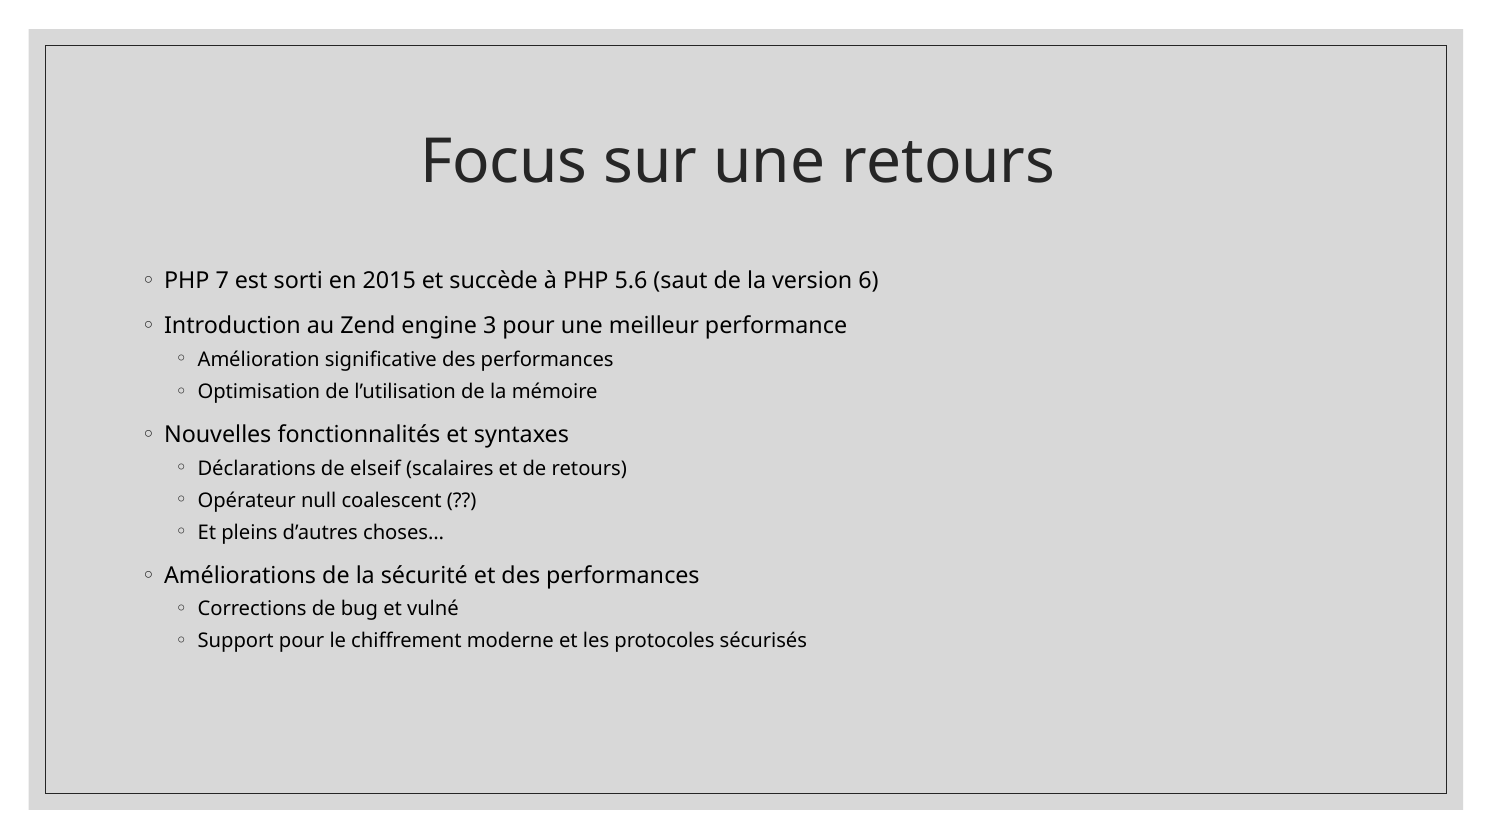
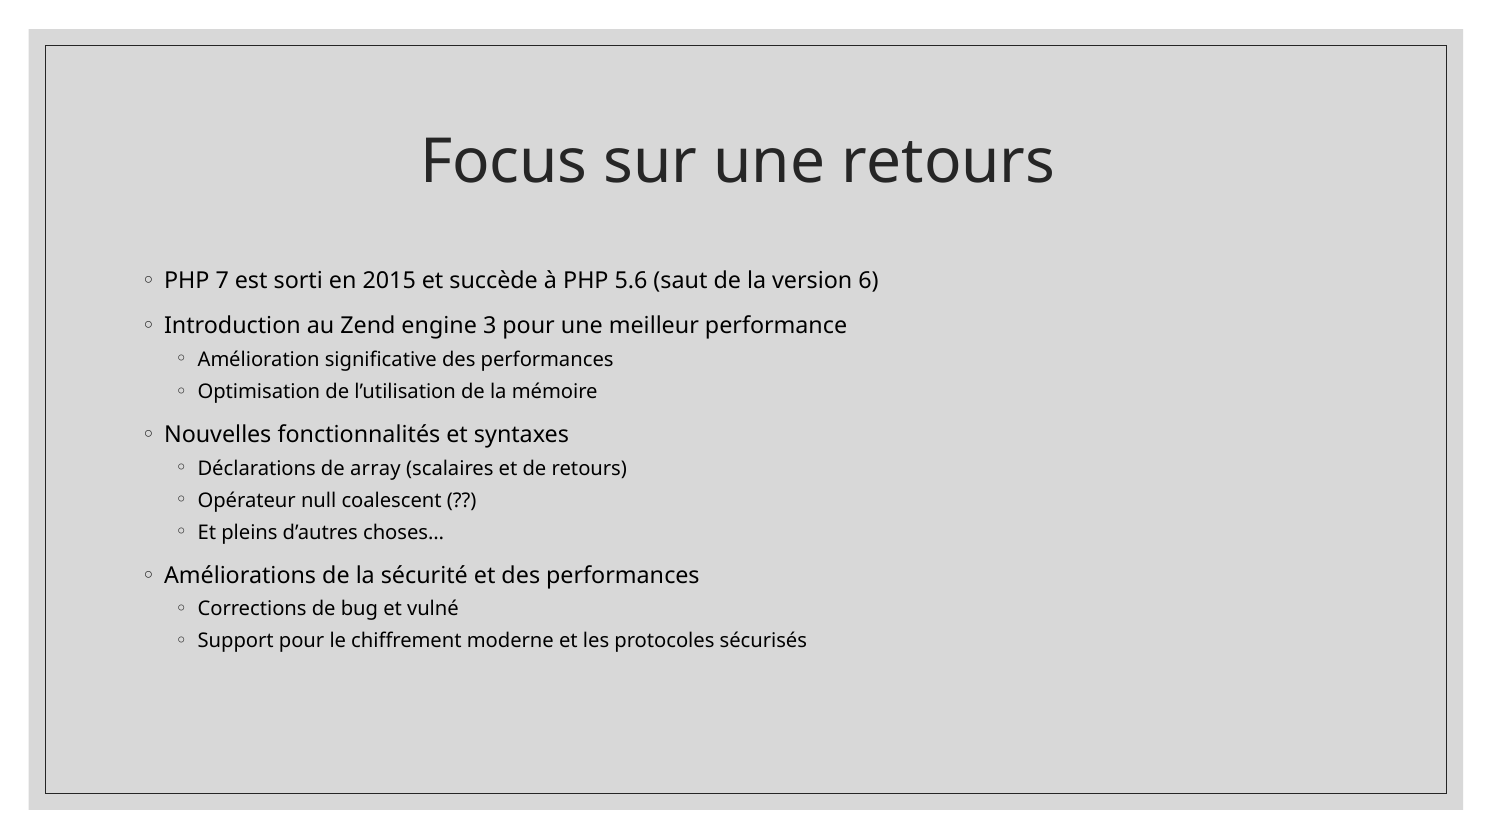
elseif: elseif -> array (375, 469)
